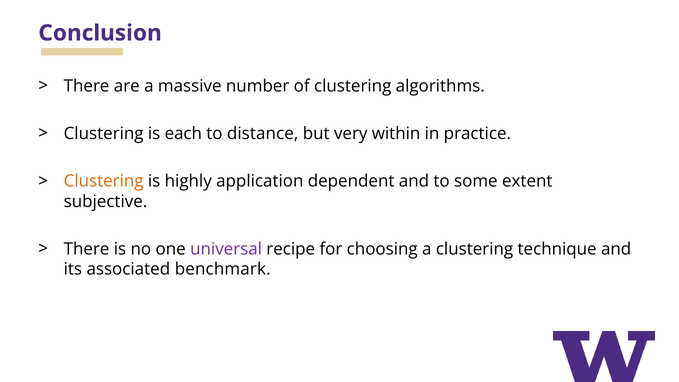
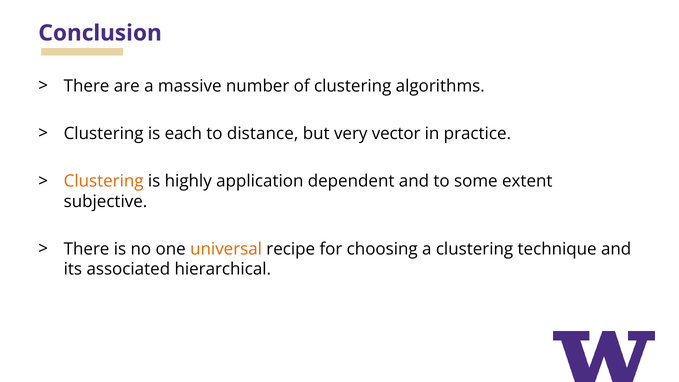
within: within -> vector (396, 134)
universal colour: purple -> orange (226, 249)
benchmark: benchmark -> hierarchical (223, 269)
